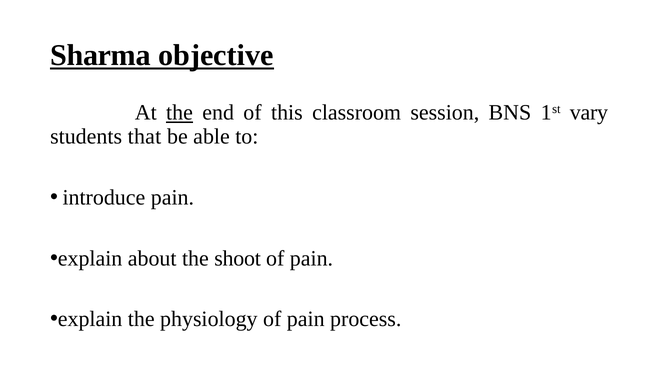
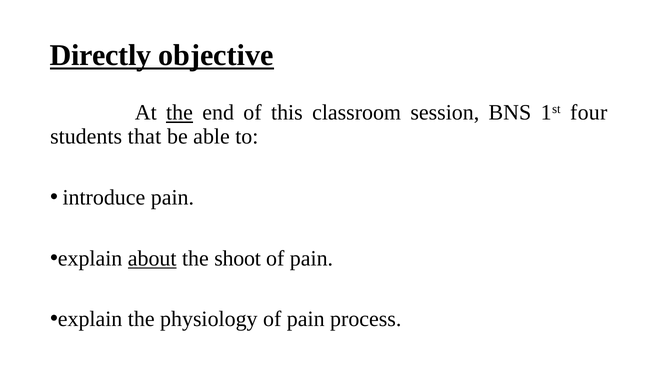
Sharma: Sharma -> Directly (101, 55)
vary: vary -> four (589, 113)
about underline: none -> present (152, 259)
